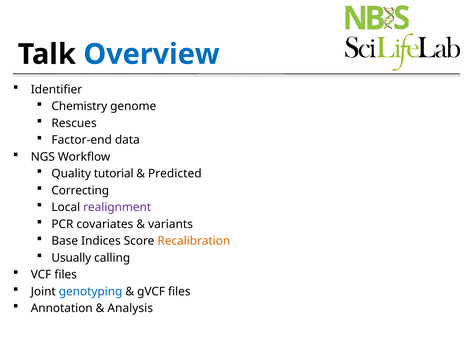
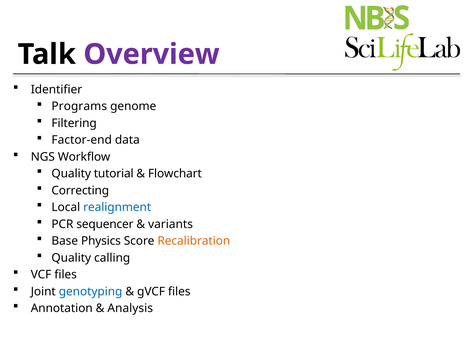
Overview colour: blue -> purple (151, 54)
Chemistry: Chemistry -> Programs (79, 106)
Rescues: Rescues -> Filtering (74, 123)
Predicted: Predicted -> Flowchart (175, 174)
realignment colour: purple -> blue (117, 207)
covariates: covariates -> sequencer (105, 224)
Indices: Indices -> Physics (101, 241)
Usually: Usually -> Quality (71, 258)
